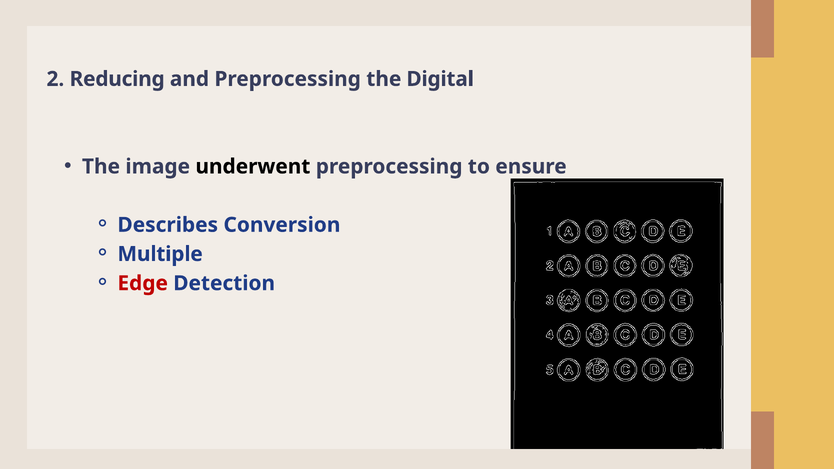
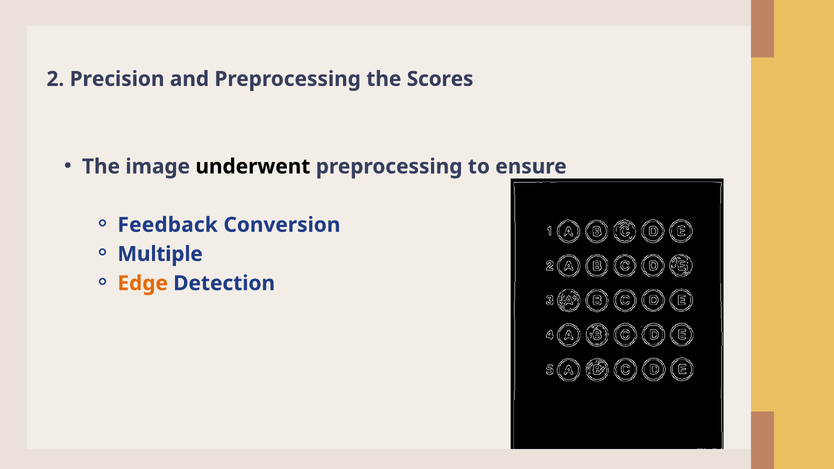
Reducing: Reducing -> Precision (117, 79)
Digital: Digital -> Scores (440, 79)
Describes: Describes -> Feedback (168, 225)
Edge colour: red -> orange (143, 283)
